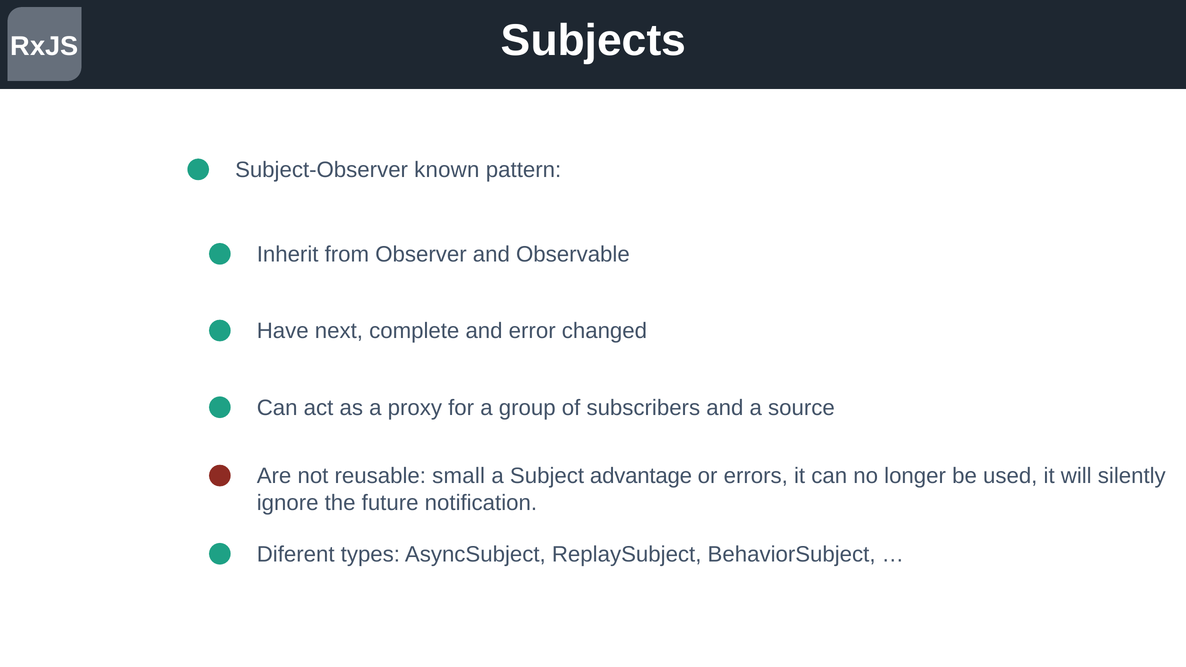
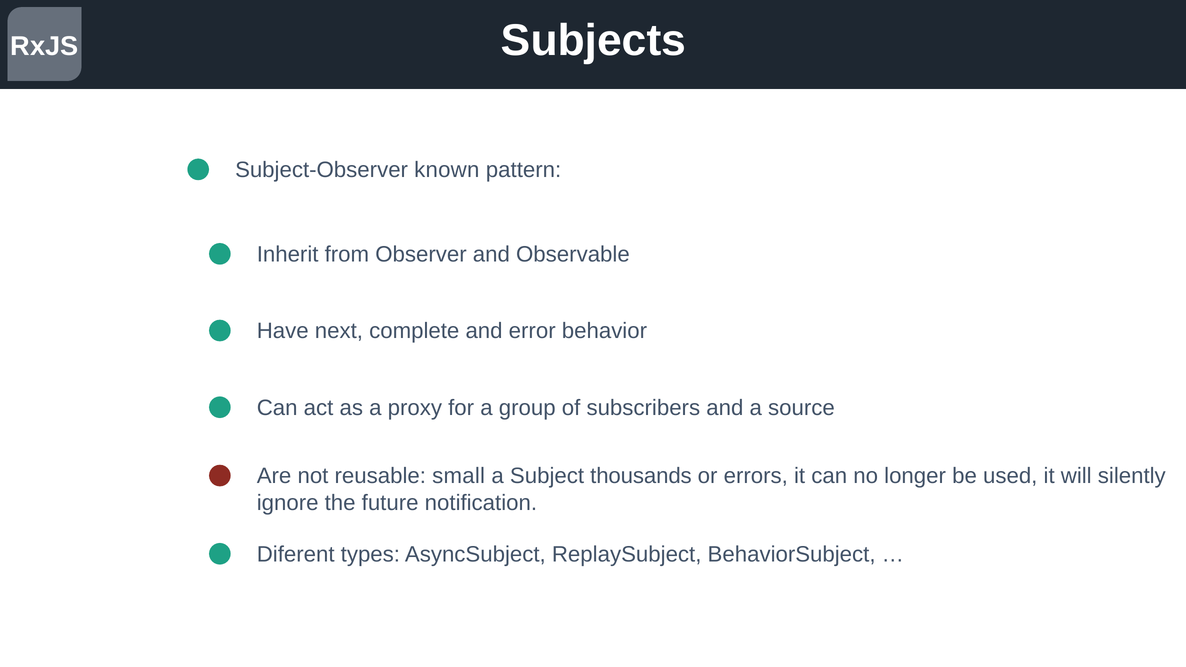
changed: changed -> behavior (604, 331)
advantage: advantage -> thousands (641, 476)
